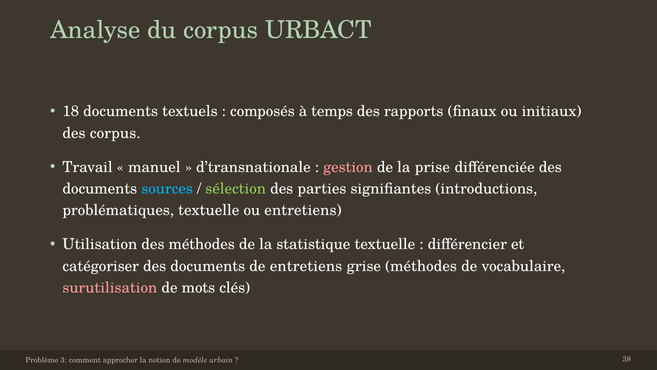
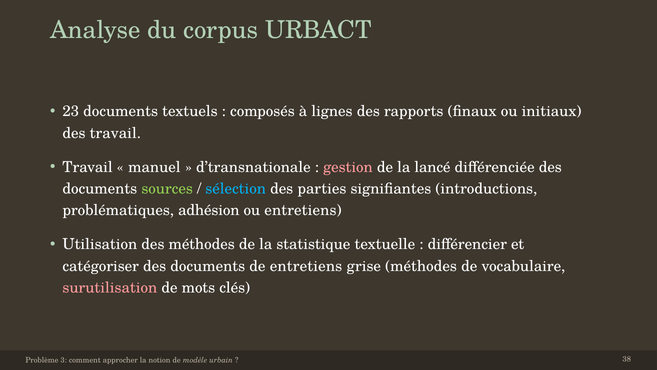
18: 18 -> 23 (71, 111)
temps: temps -> lignes (332, 111)
des corpus: corpus -> travail (115, 133)
prise: prise -> lancé (432, 167)
sources colour: light blue -> light green (167, 189)
sélection colour: light green -> light blue (236, 189)
problématiques textuelle: textuelle -> adhésion (209, 210)
